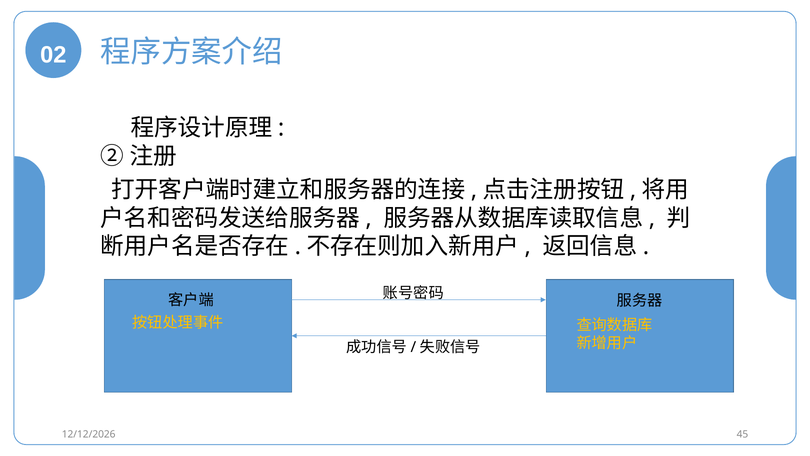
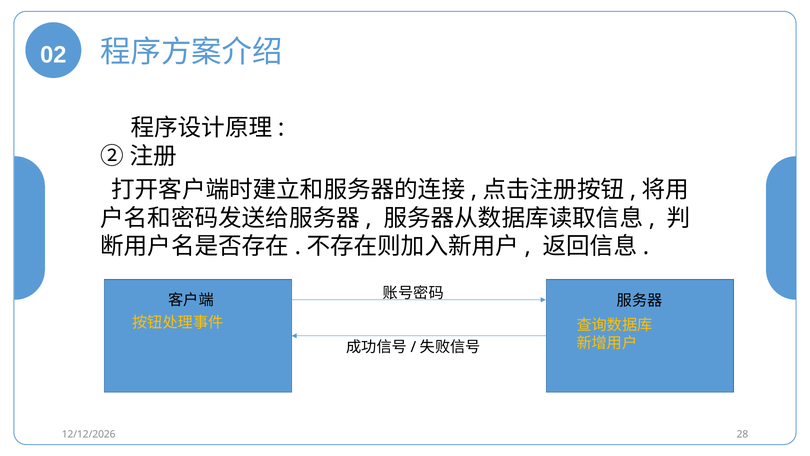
45: 45 -> 28 (742, 434)
